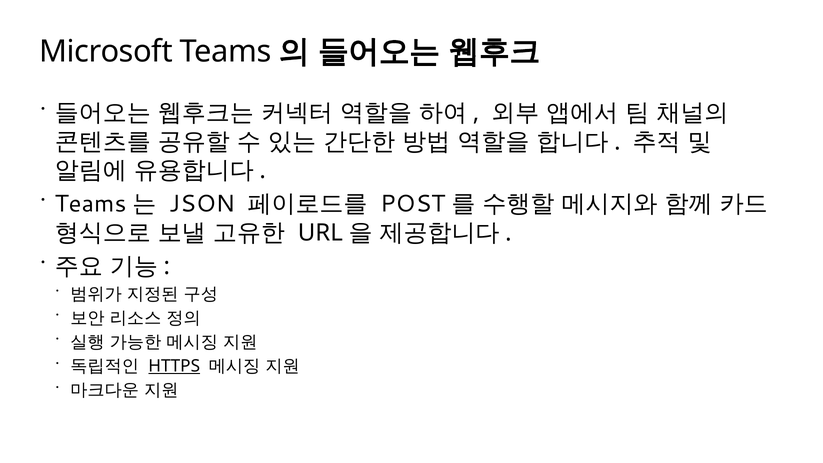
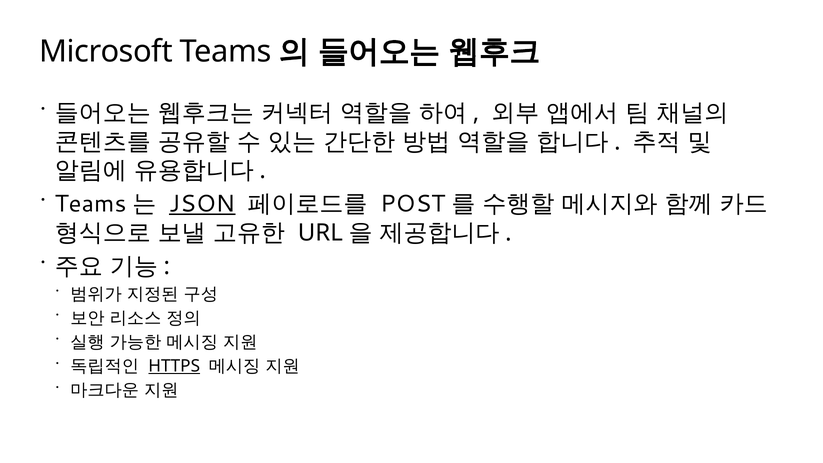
JSON underline: none -> present (202, 204)
